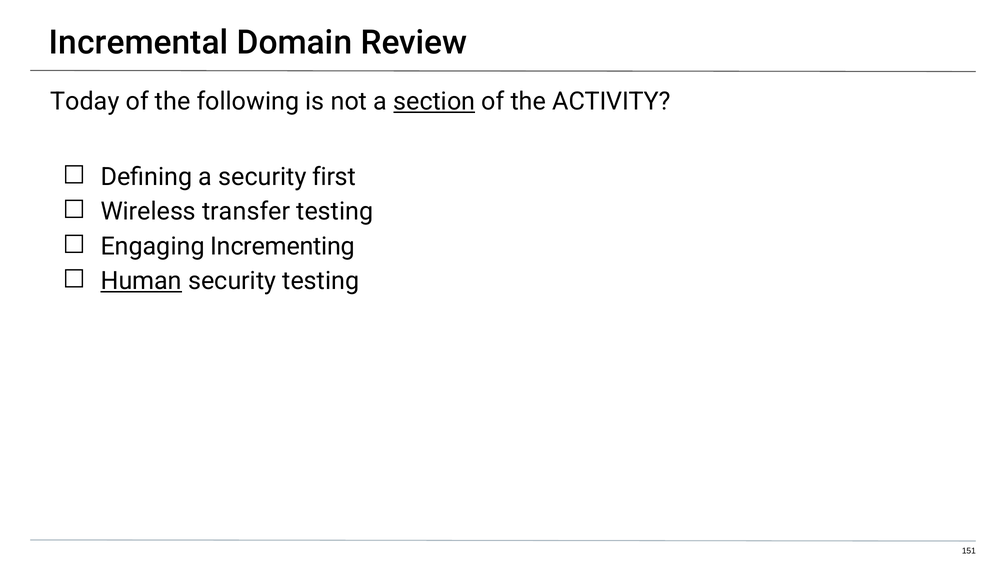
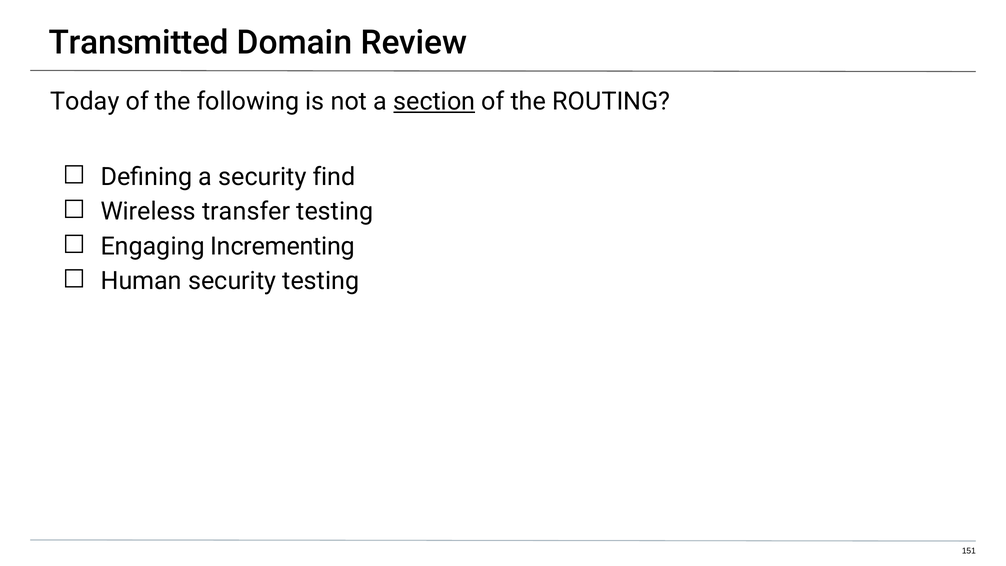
Incremental: Incremental -> Transmitted (139, 43)
ACTIVITY: ACTIVITY -> ROUTING (611, 101)
first: first -> find (334, 177)
Human underline: present -> none (141, 281)
